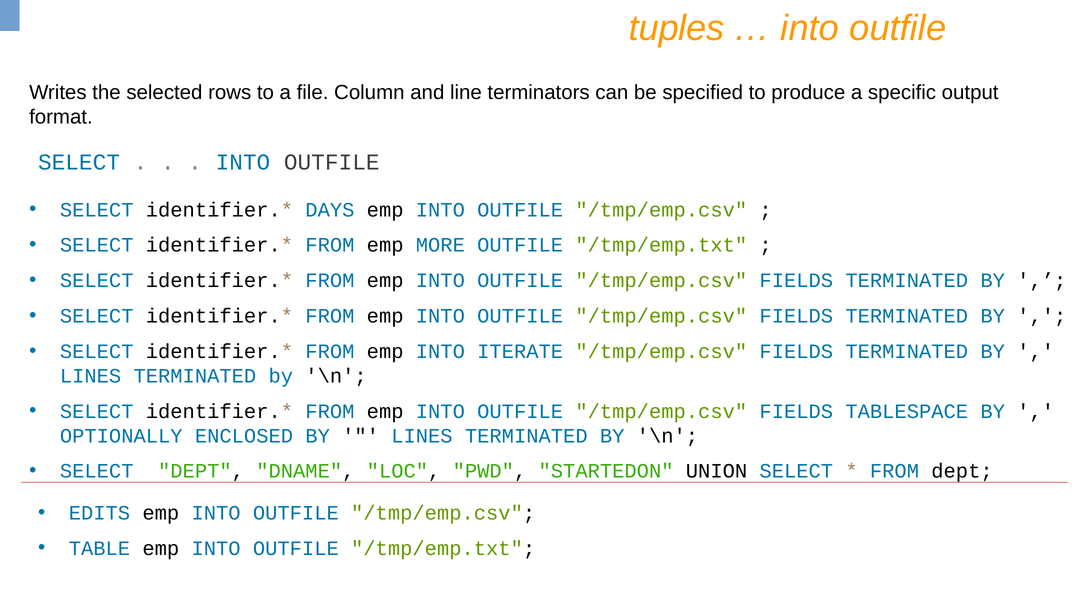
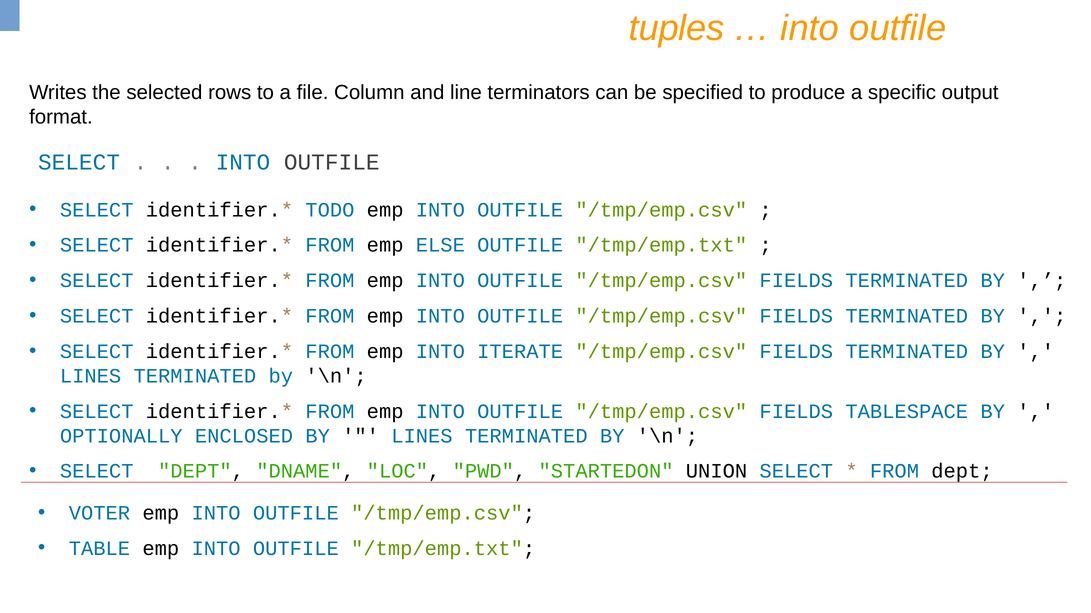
DAYS: DAYS -> TODO (330, 210)
MORE: MORE -> ELSE (440, 245)
EDITS: EDITS -> VOTER (99, 513)
